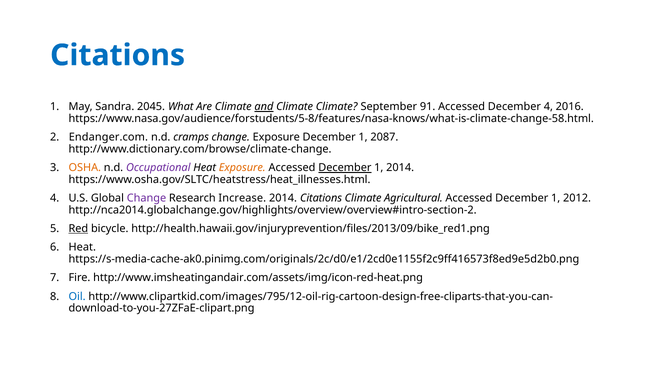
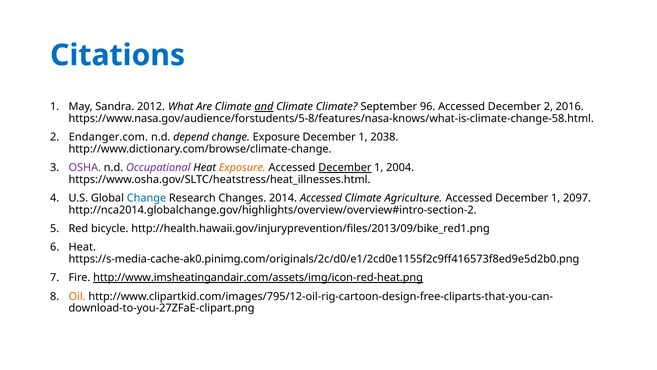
2045: 2045 -> 2012 (151, 107)
91: 91 -> 96 (428, 107)
December 4: 4 -> 2 (548, 107)
cramps: cramps -> depend (191, 137)
2087: 2087 -> 2038 (384, 137)
OSHA colour: orange -> purple (85, 168)
1 2014: 2014 -> 2004 (400, 168)
Change colour: purple -> blue (146, 198)
Increase: Increase -> Changes (242, 198)
2014 Citations: Citations -> Accessed (321, 198)
Agricultural: Agricultural -> Agriculture (413, 198)
2012: 2012 -> 2097 (577, 198)
Red underline: present -> none (78, 228)
http://www.imsheatingandair.com/assets/img/icon-red-heat.png underline: none -> present (258, 278)
Oil colour: blue -> orange (77, 296)
